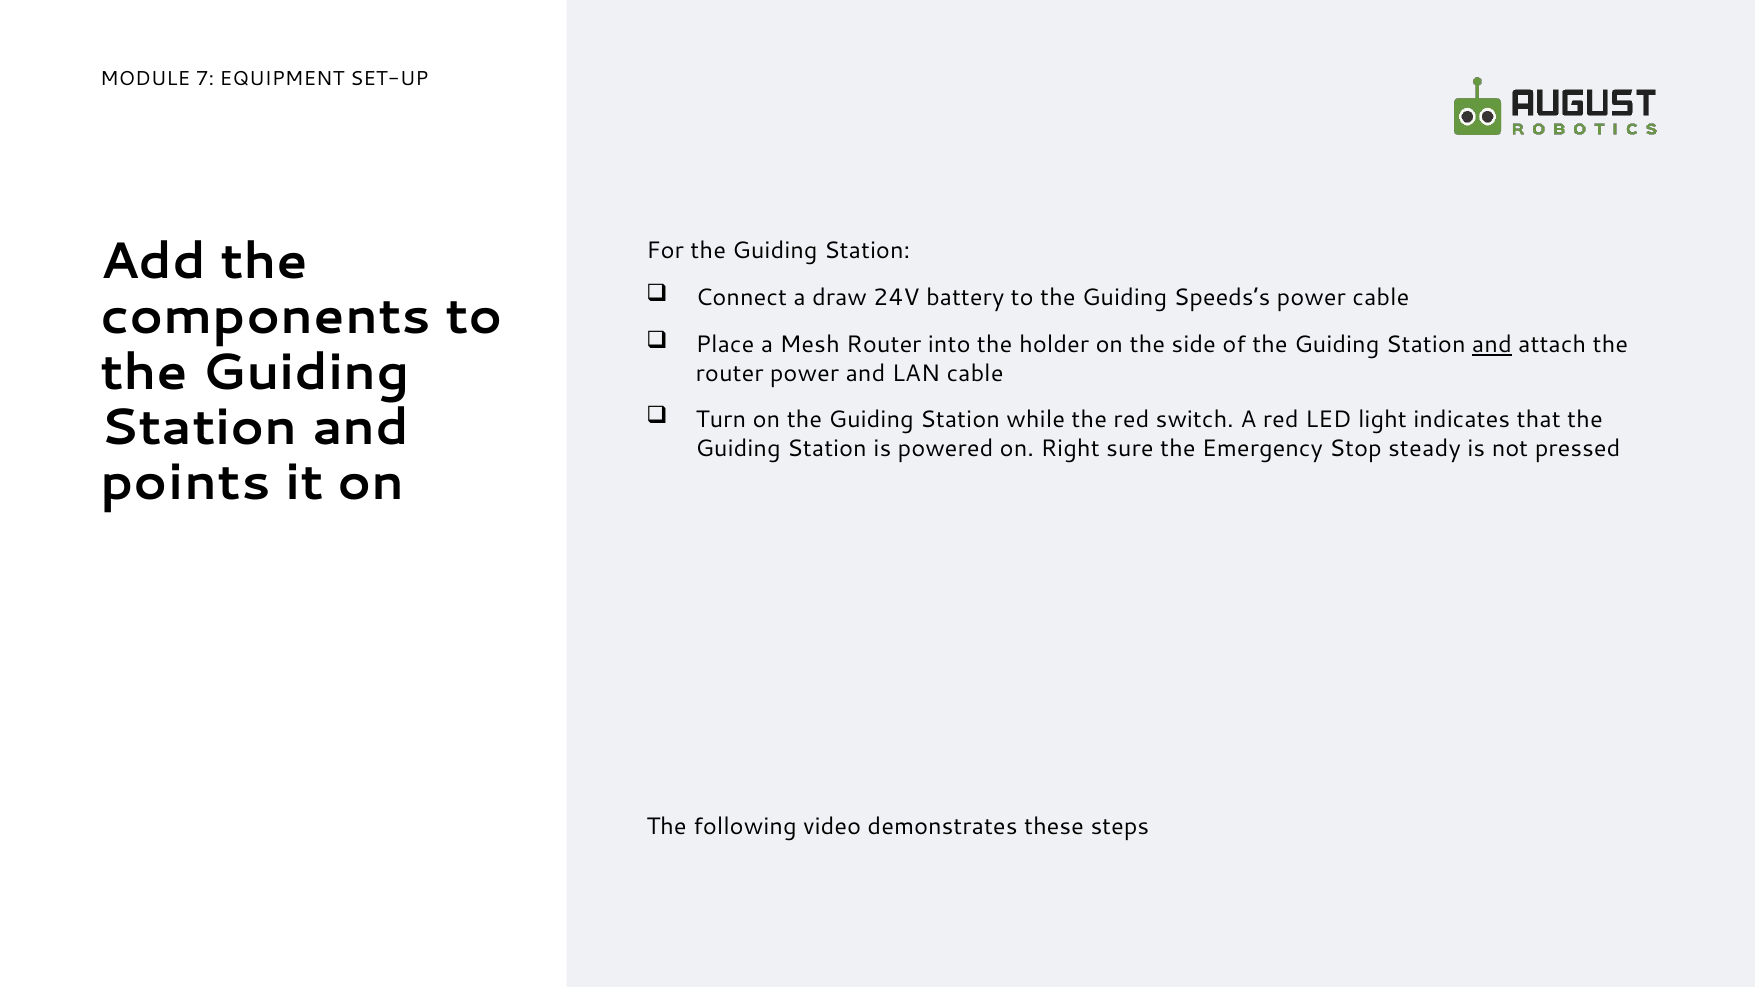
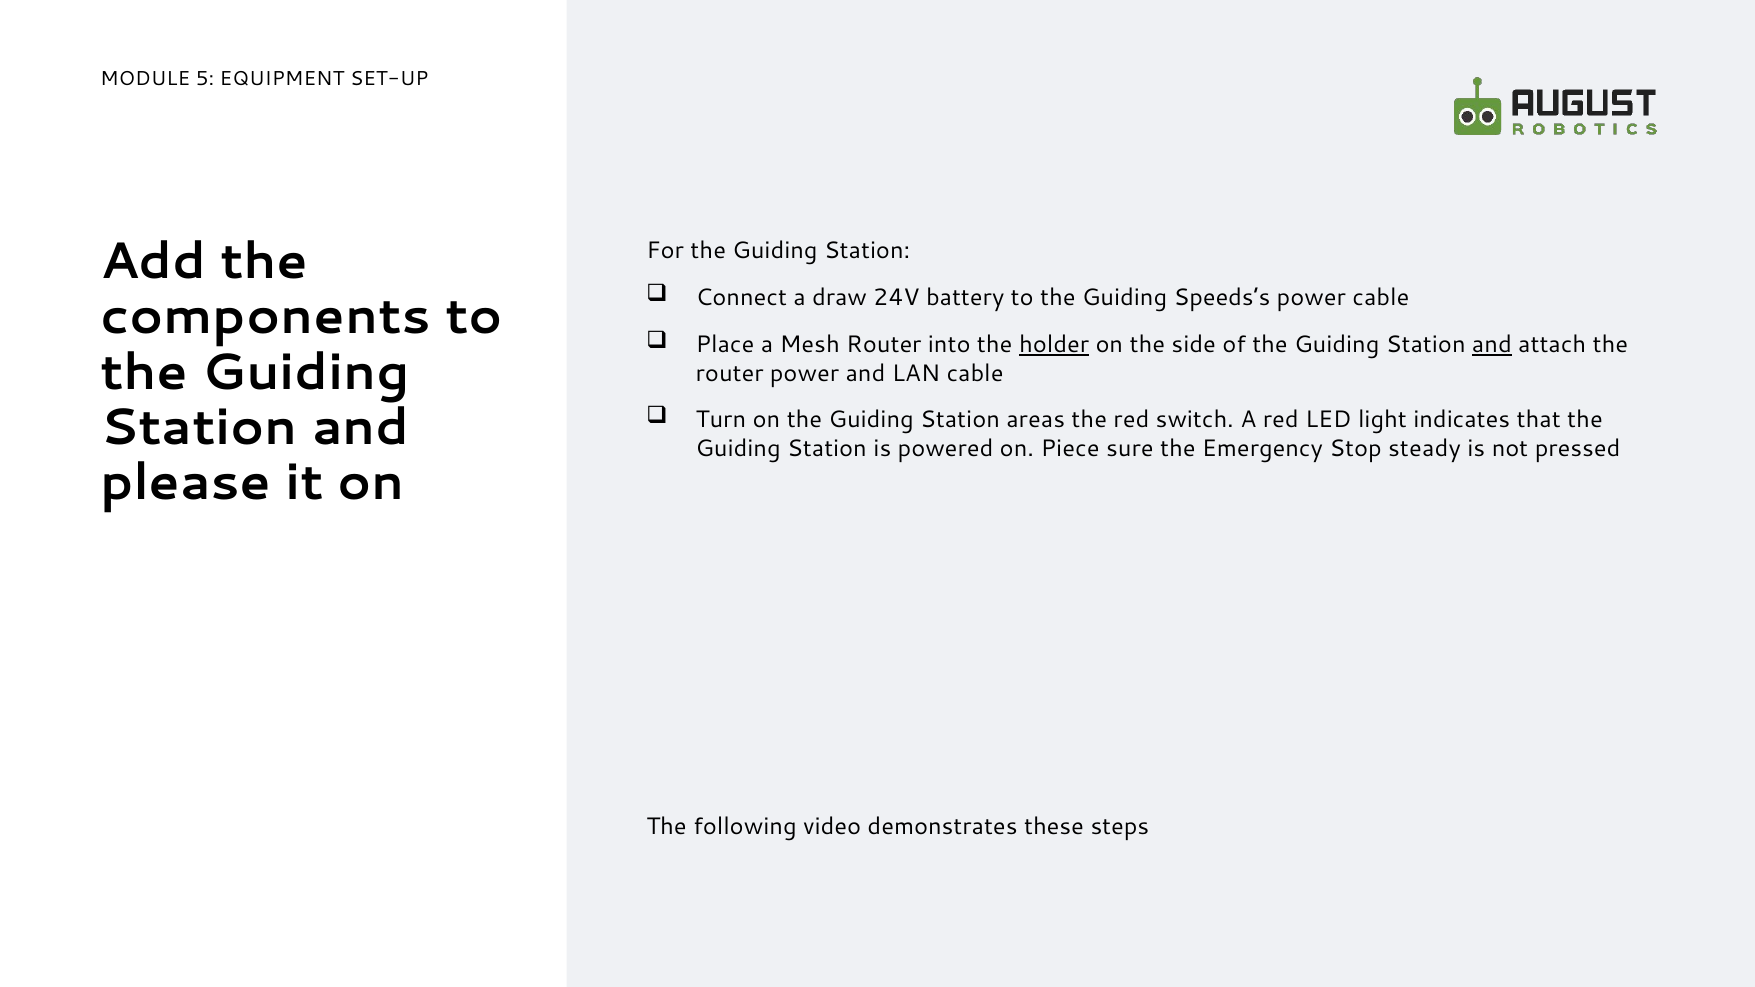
7: 7 -> 5 (205, 79)
holder underline: none -> present (1054, 345)
while: while -> areas (1036, 420)
Right: Right -> Piece (1070, 449)
points: points -> please (186, 483)
